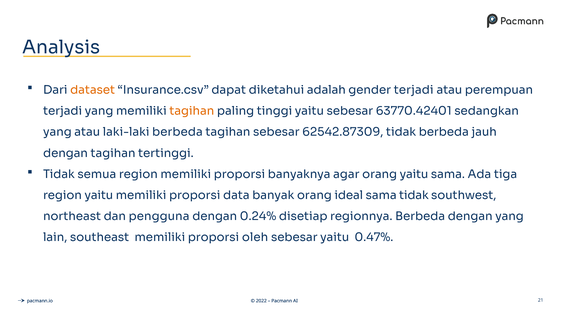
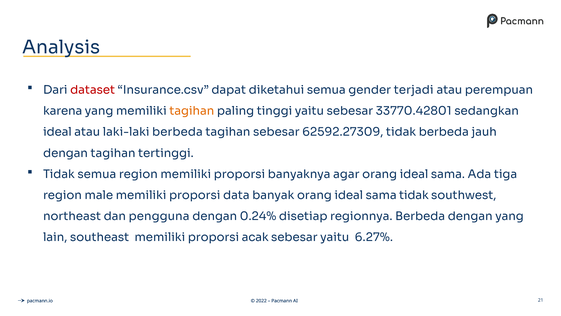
dataset colour: orange -> red (93, 90)
diketahui adalah: adalah -> semua (326, 90)
terjadi: terjadi -> karena (63, 111)
63770.42401: 63770.42401 -> 33770.42801 (414, 111)
yang: yang -> ideal (57, 132)
62542.87309: 62542.87309 -> 62592.27309 (343, 132)
yaitu: yaitu -> ideal (414, 174)
region yaitu: yaitu -> male (99, 195)
oleh: oleh -> acak (255, 237)
0.47%: 0.47% -> 6.27% (374, 237)
